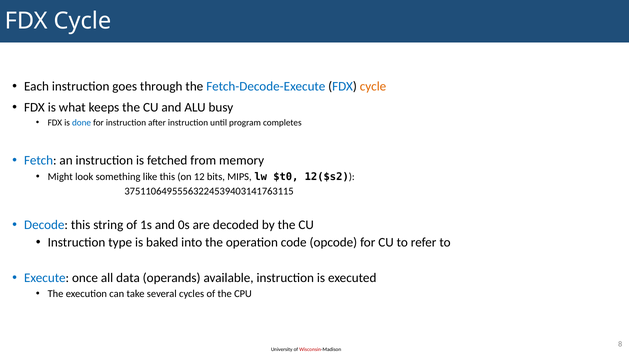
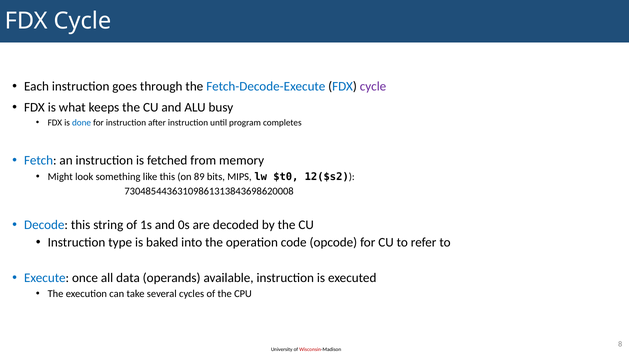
cycle colour: orange -> purple (373, 87)
12: 12 -> 89 (199, 176)
37511064955563224539403141763115: 37511064955563224539403141763115 -> 73048544363109861313843698620008 (209, 191)
